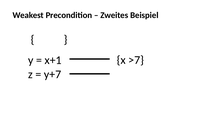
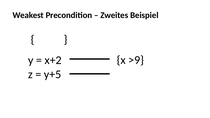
>7: >7 -> >9 (136, 60)
x+1: x+1 -> x+2 (53, 60)
y+7: y+7 -> y+5 (53, 74)
